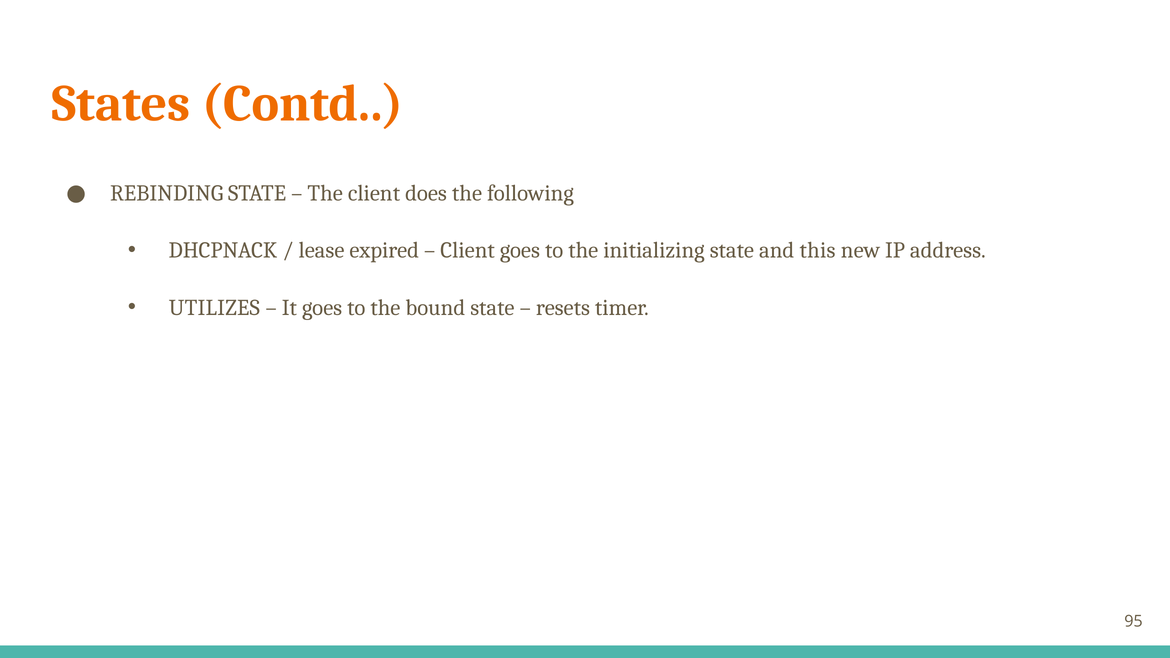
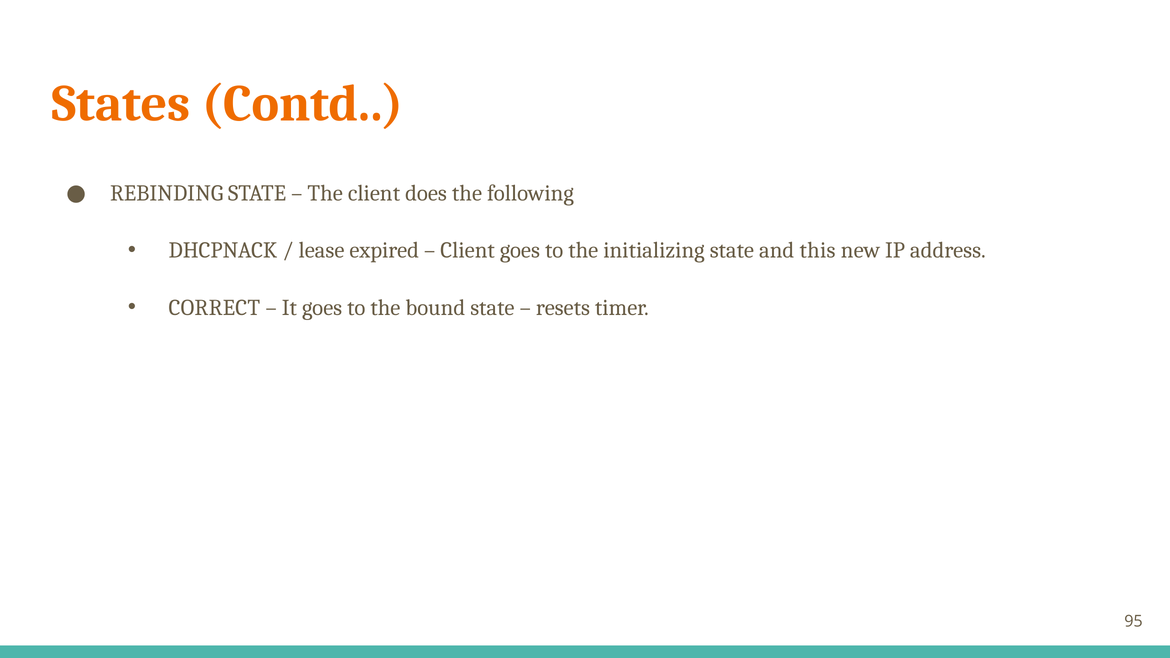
UTILIZES: UTILIZES -> CORRECT (214, 308)
